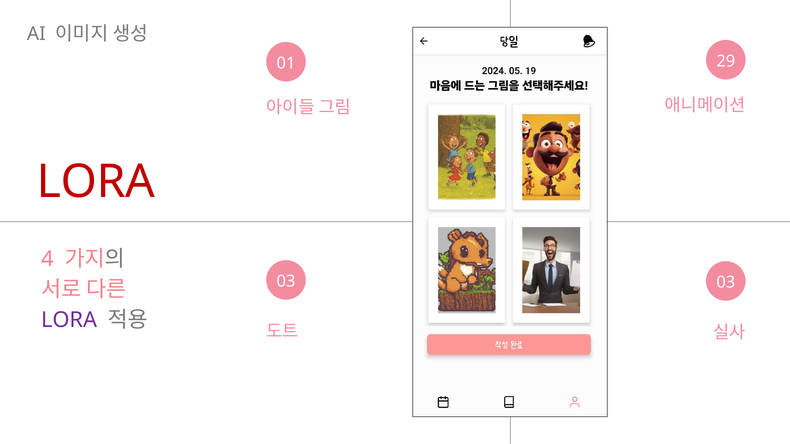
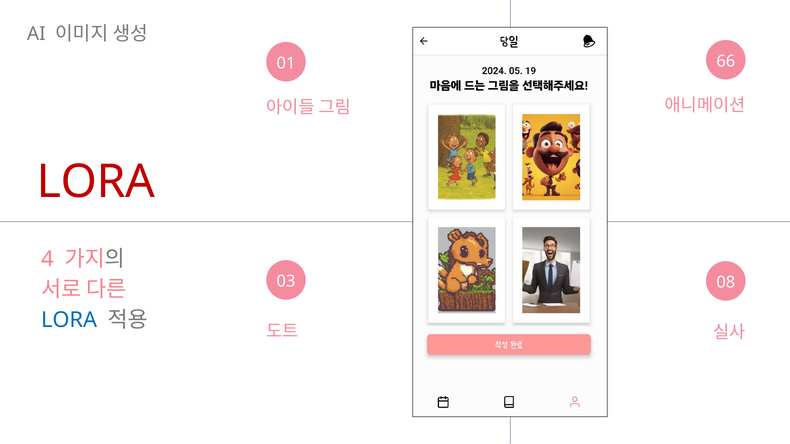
29: 29 -> 66 (726, 61)
03 03: 03 -> 08 (726, 283)
LORA colour: purple -> blue (69, 320)
